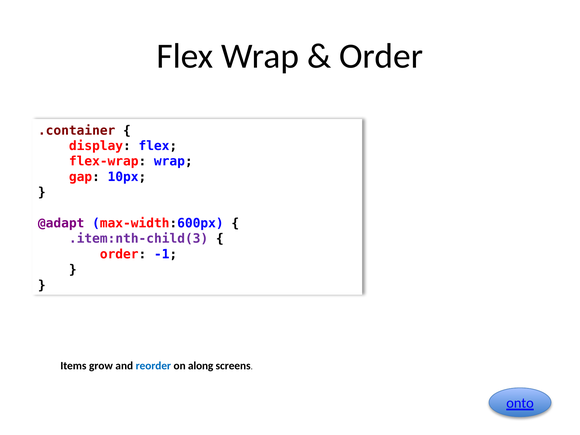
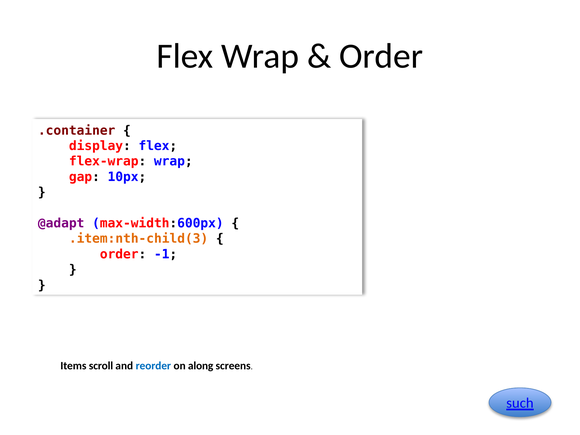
.item:nth-child(3 colour: purple -> orange (139, 239)
grow: grow -> scroll (101, 366)
onto: onto -> such (520, 403)
